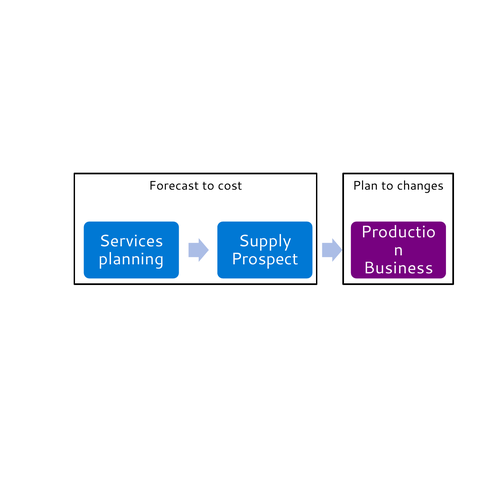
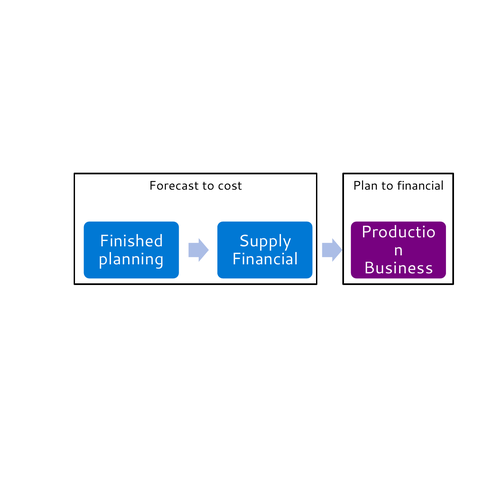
to changes: changes -> financial (420, 186)
Services: Services -> Finished (131, 241)
Prospect: Prospect -> Financial (265, 259)
